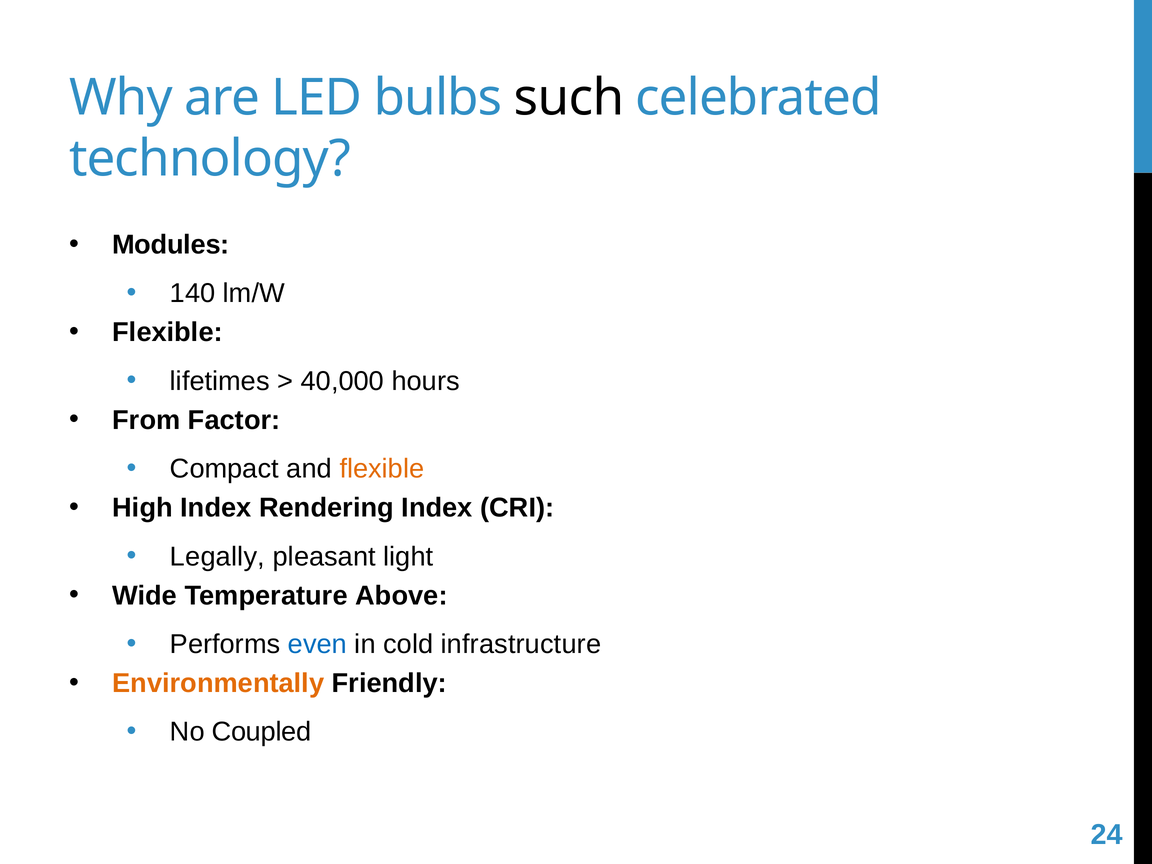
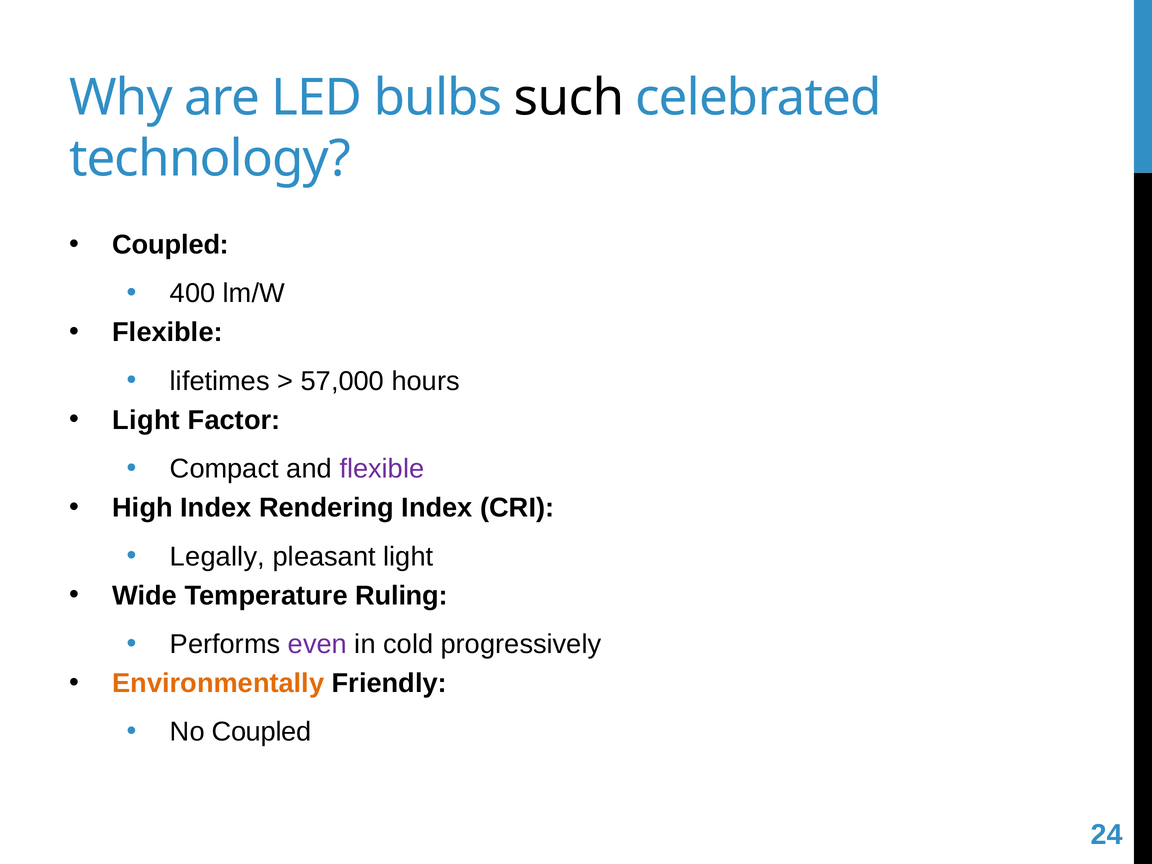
Modules: Modules -> Coupled (171, 245)
140: 140 -> 400 (193, 293)
40,000: 40,000 -> 57,000 (342, 381)
From: From -> Light (146, 420)
flexible colour: orange -> purple (382, 469)
Above: Above -> Ruling (402, 596)
even colour: blue -> purple (317, 644)
infrastructure: infrastructure -> progressively (521, 644)
